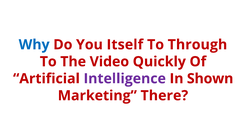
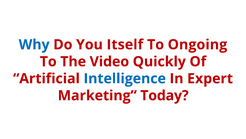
Through: Through -> Ongoing (197, 44)
Intelligence colour: purple -> blue (125, 78)
Shown: Shown -> Expert (210, 78)
There: There -> Today (164, 95)
